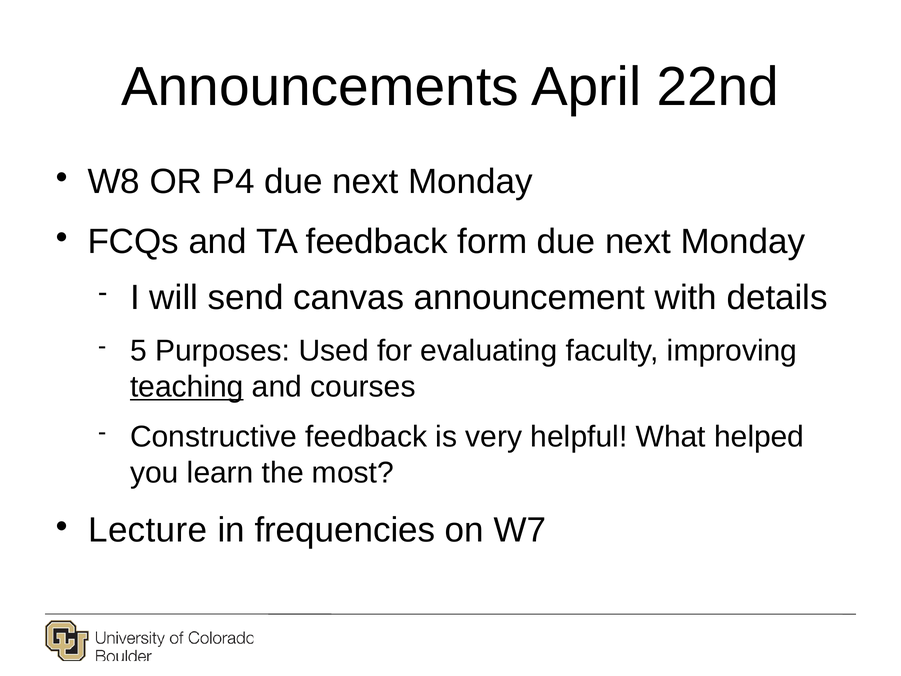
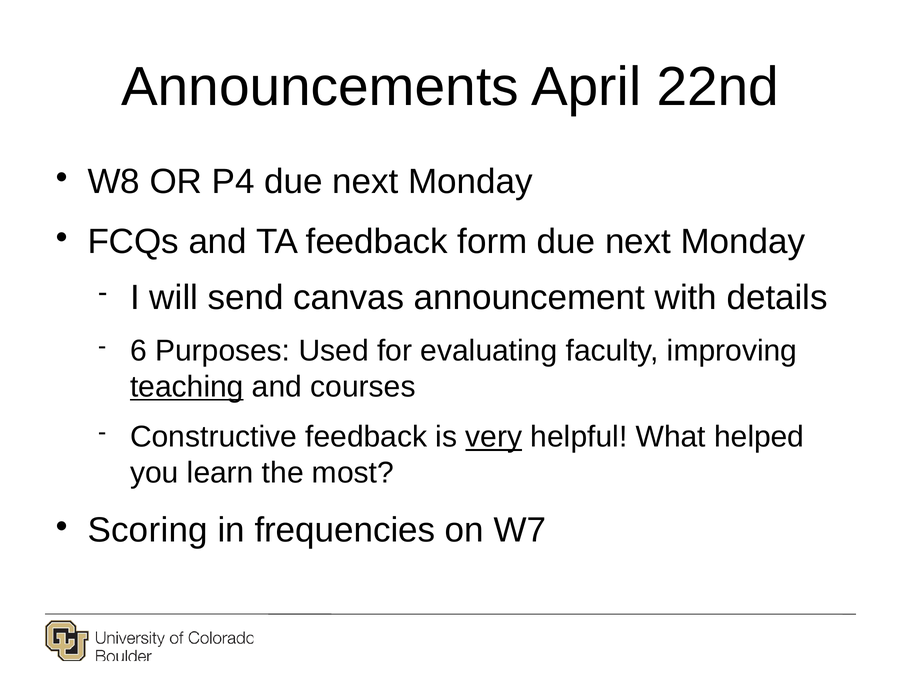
5: 5 -> 6 (139, 351)
very underline: none -> present (494, 437)
Lecture: Lecture -> Scoring (148, 530)
